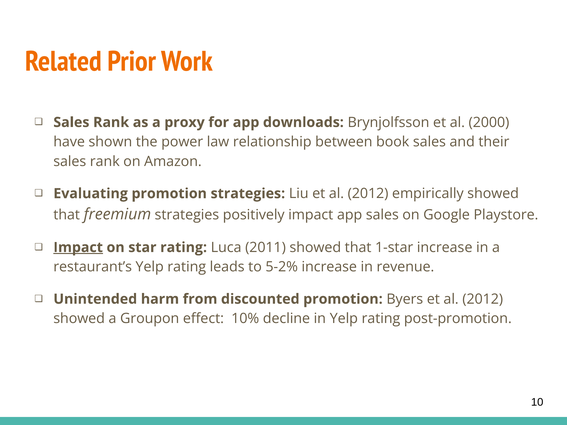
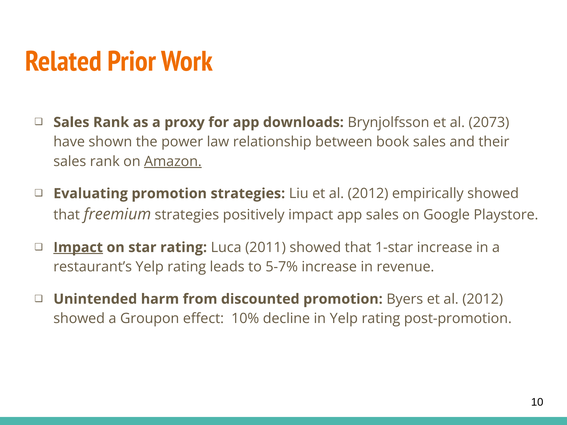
2000: 2000 -> 2073 (489, 122)
Amazon underline: none -> present (173, 162)
5-2%: 5-2% -> 5-7% (282, 267)
